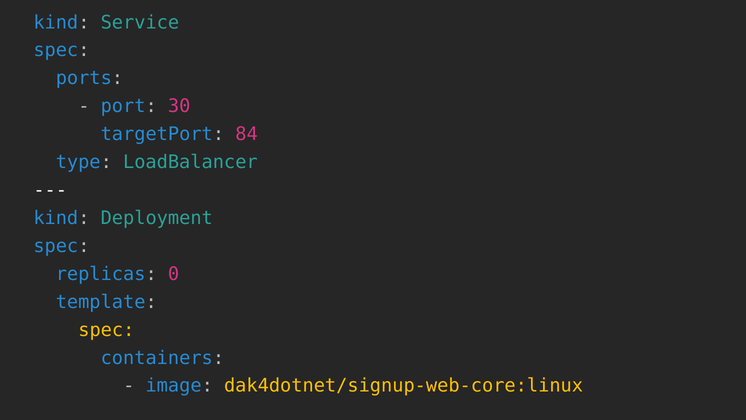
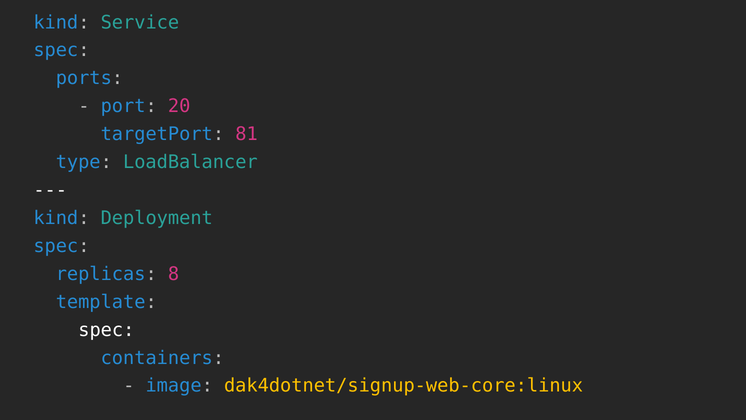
30: 30 -> 20 (179, 106)
84: 84 -> 81 (247, 134)
0: 0 -> 8 (174, 274)
spec colour: yellow -> white (106, 330)
